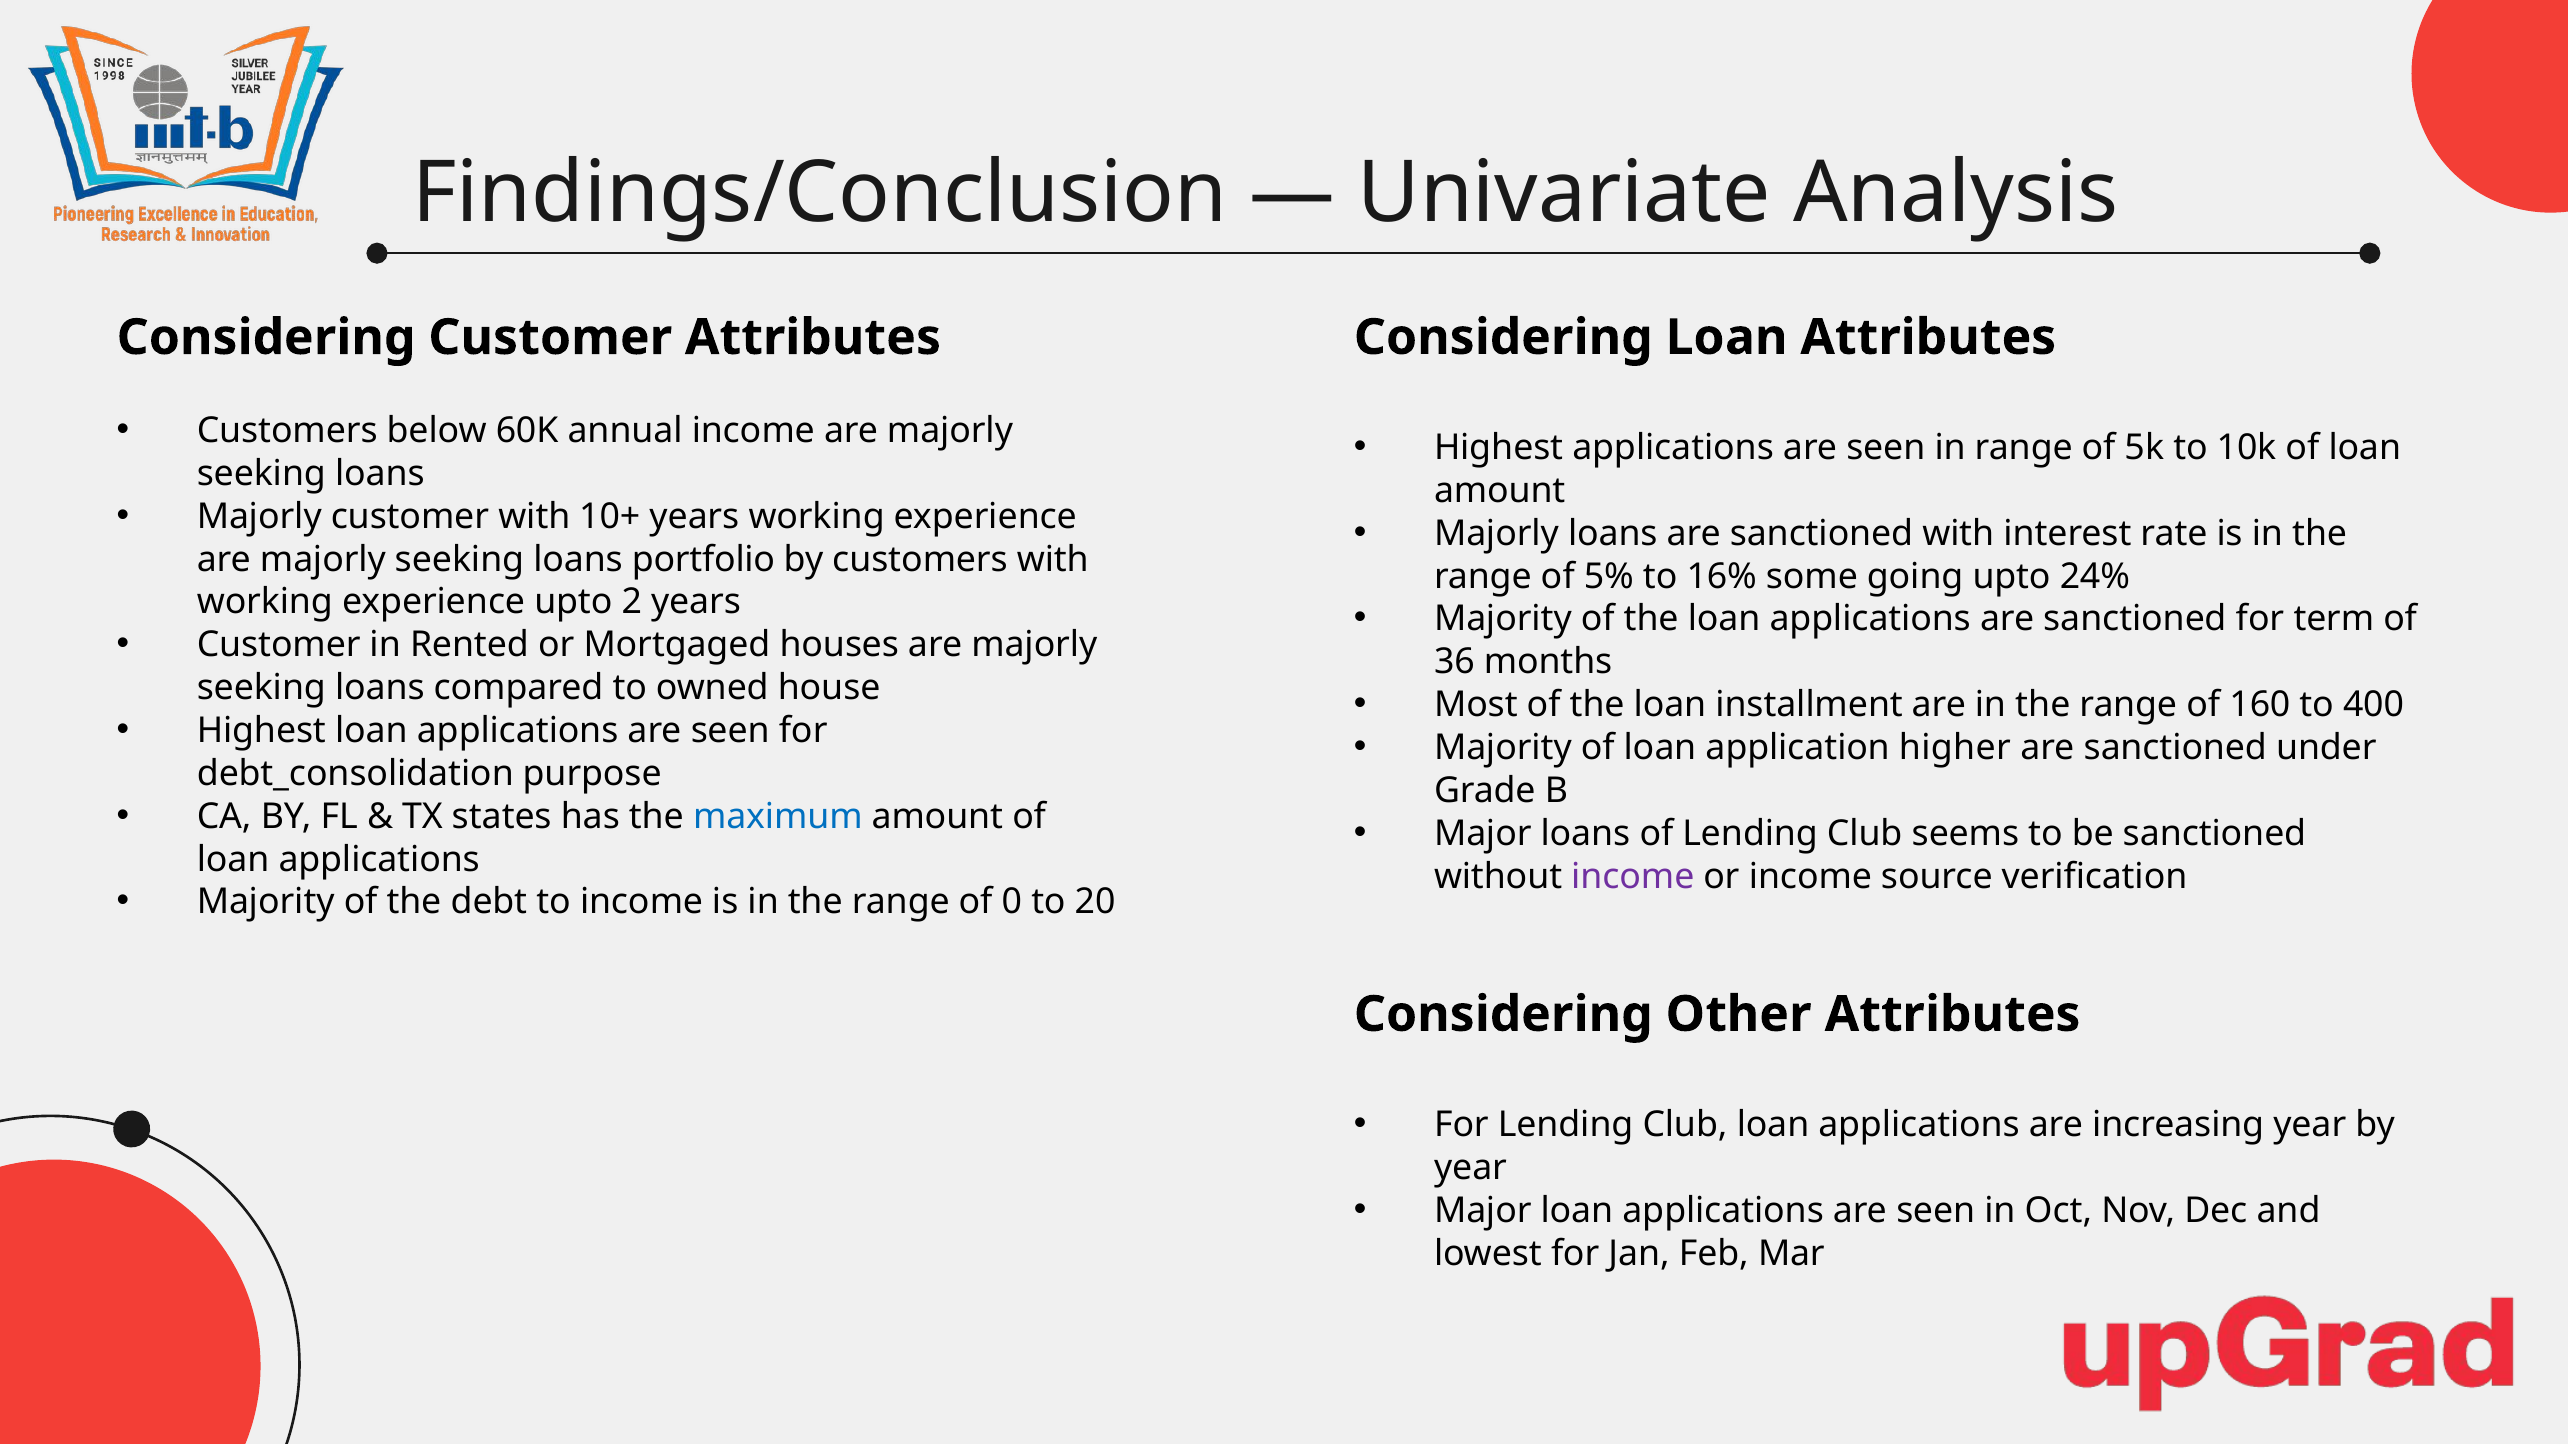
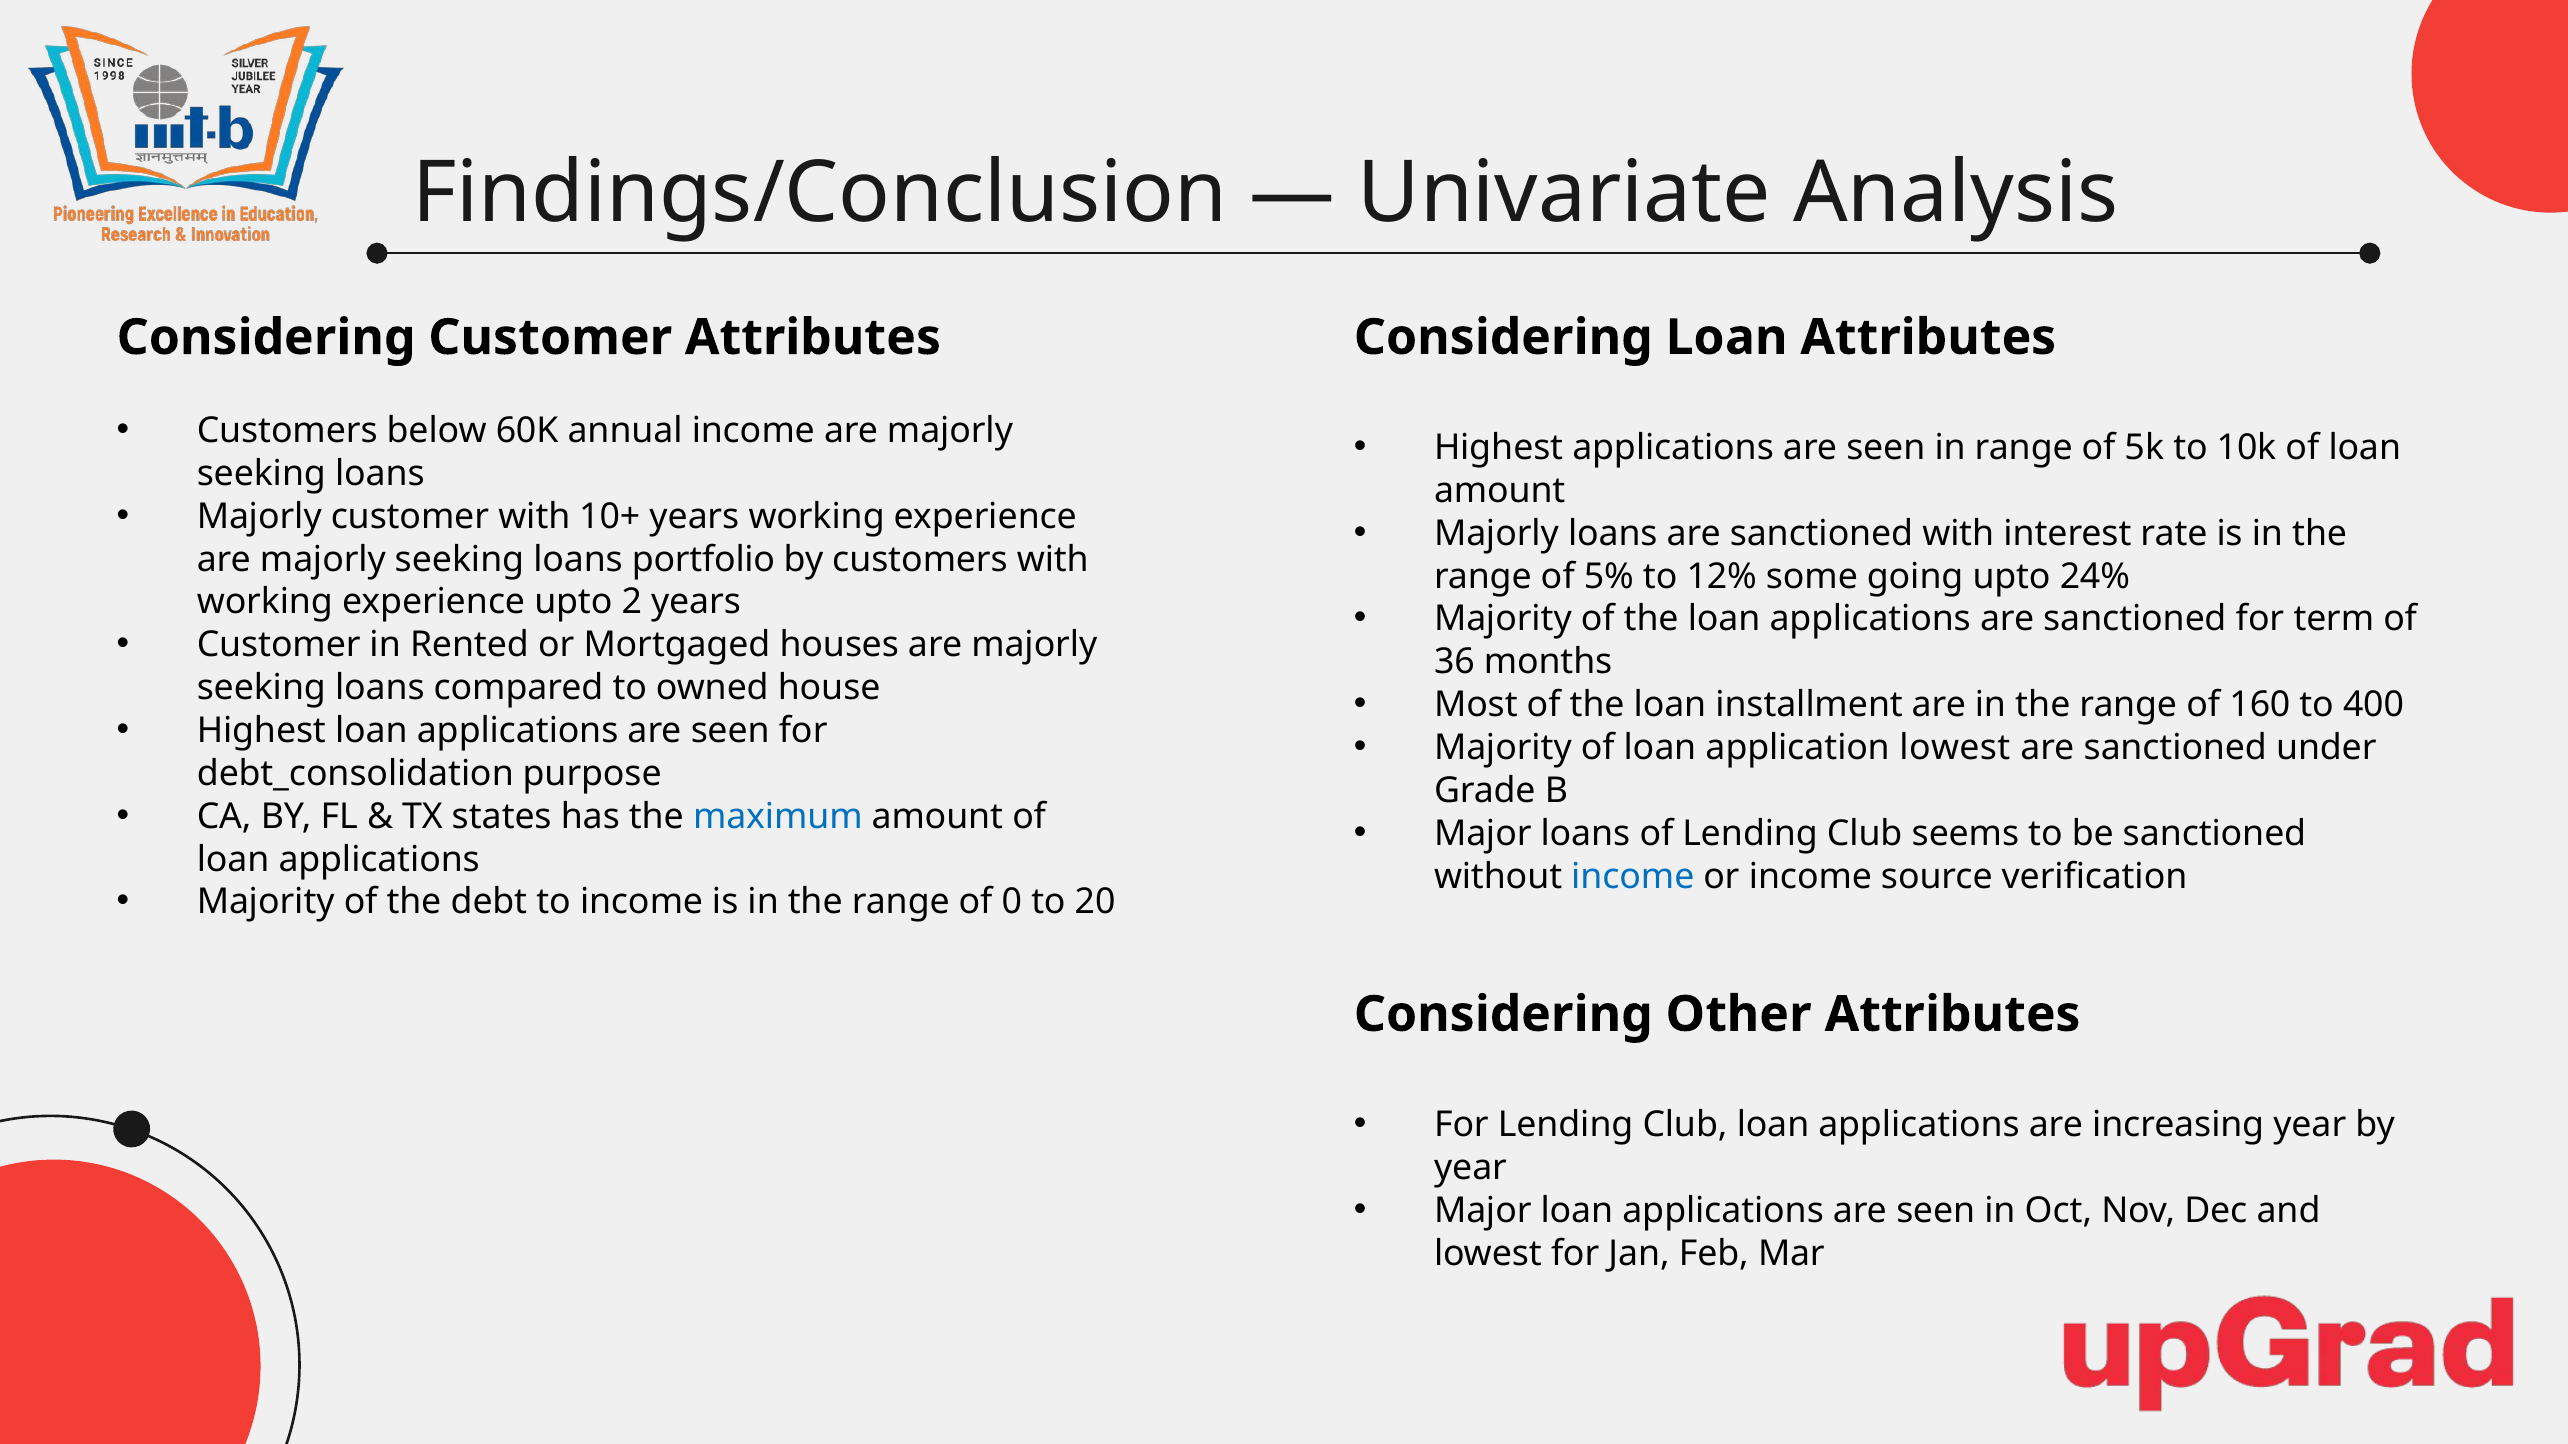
16%: 16% -> 12% (1722, 577)
application higher: higher -> lowest (1955, 748)
income colour: purple -> blue (1633, 877)
